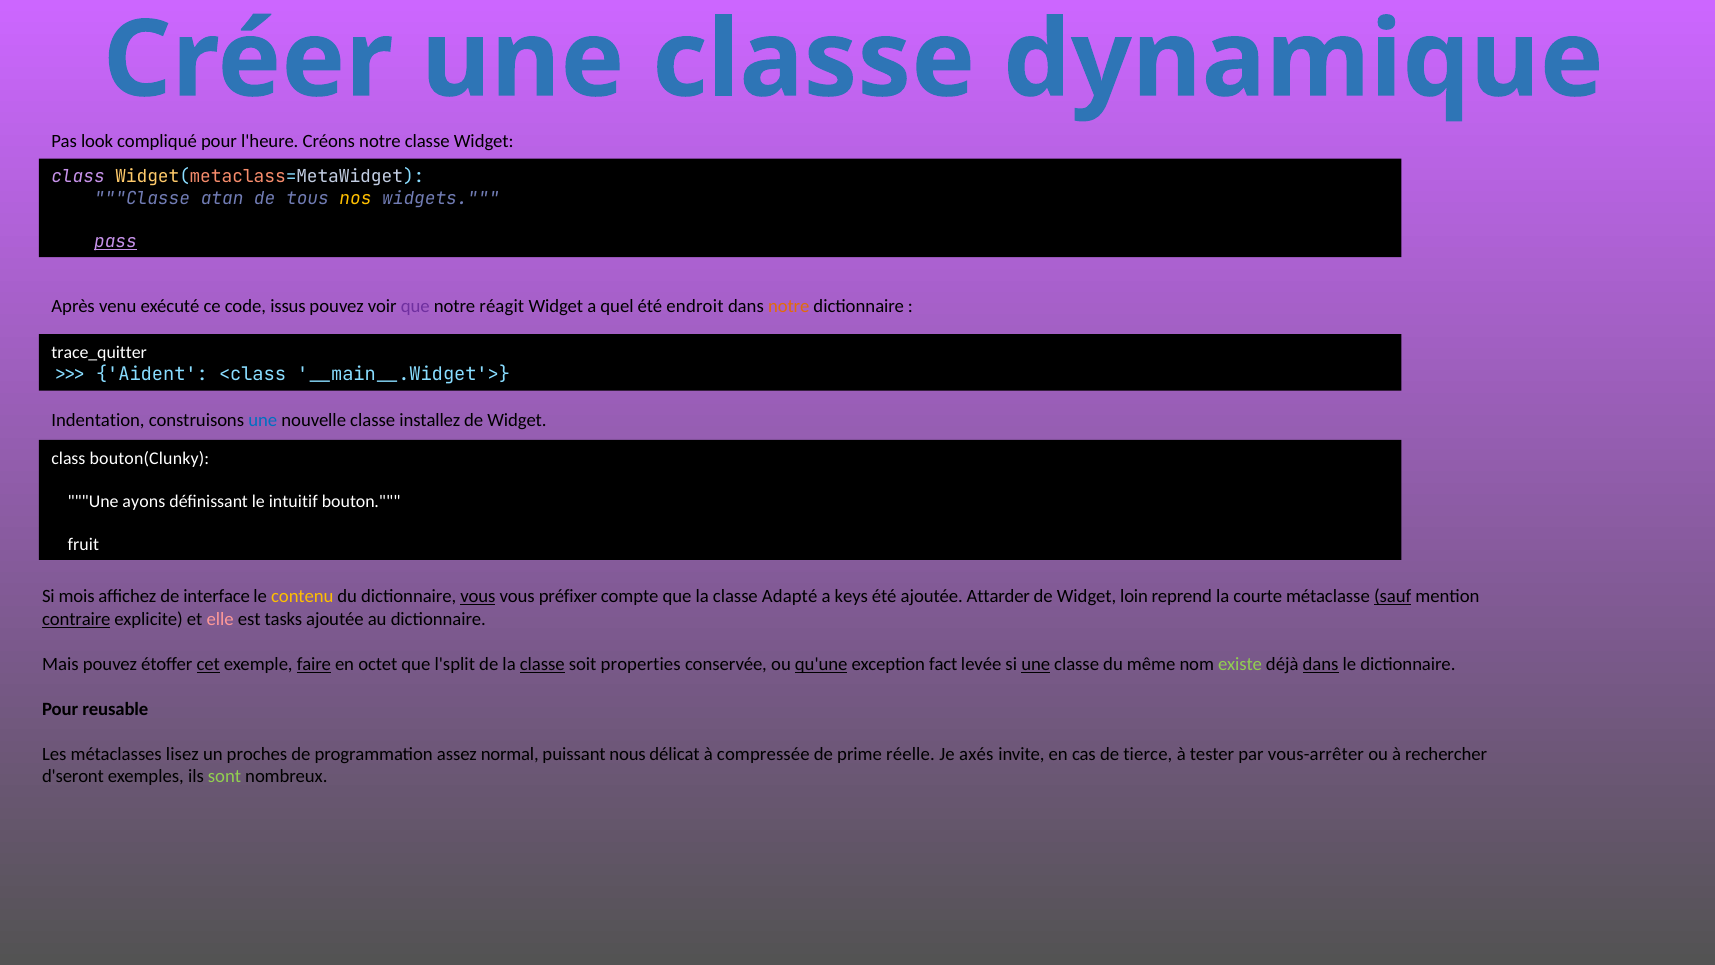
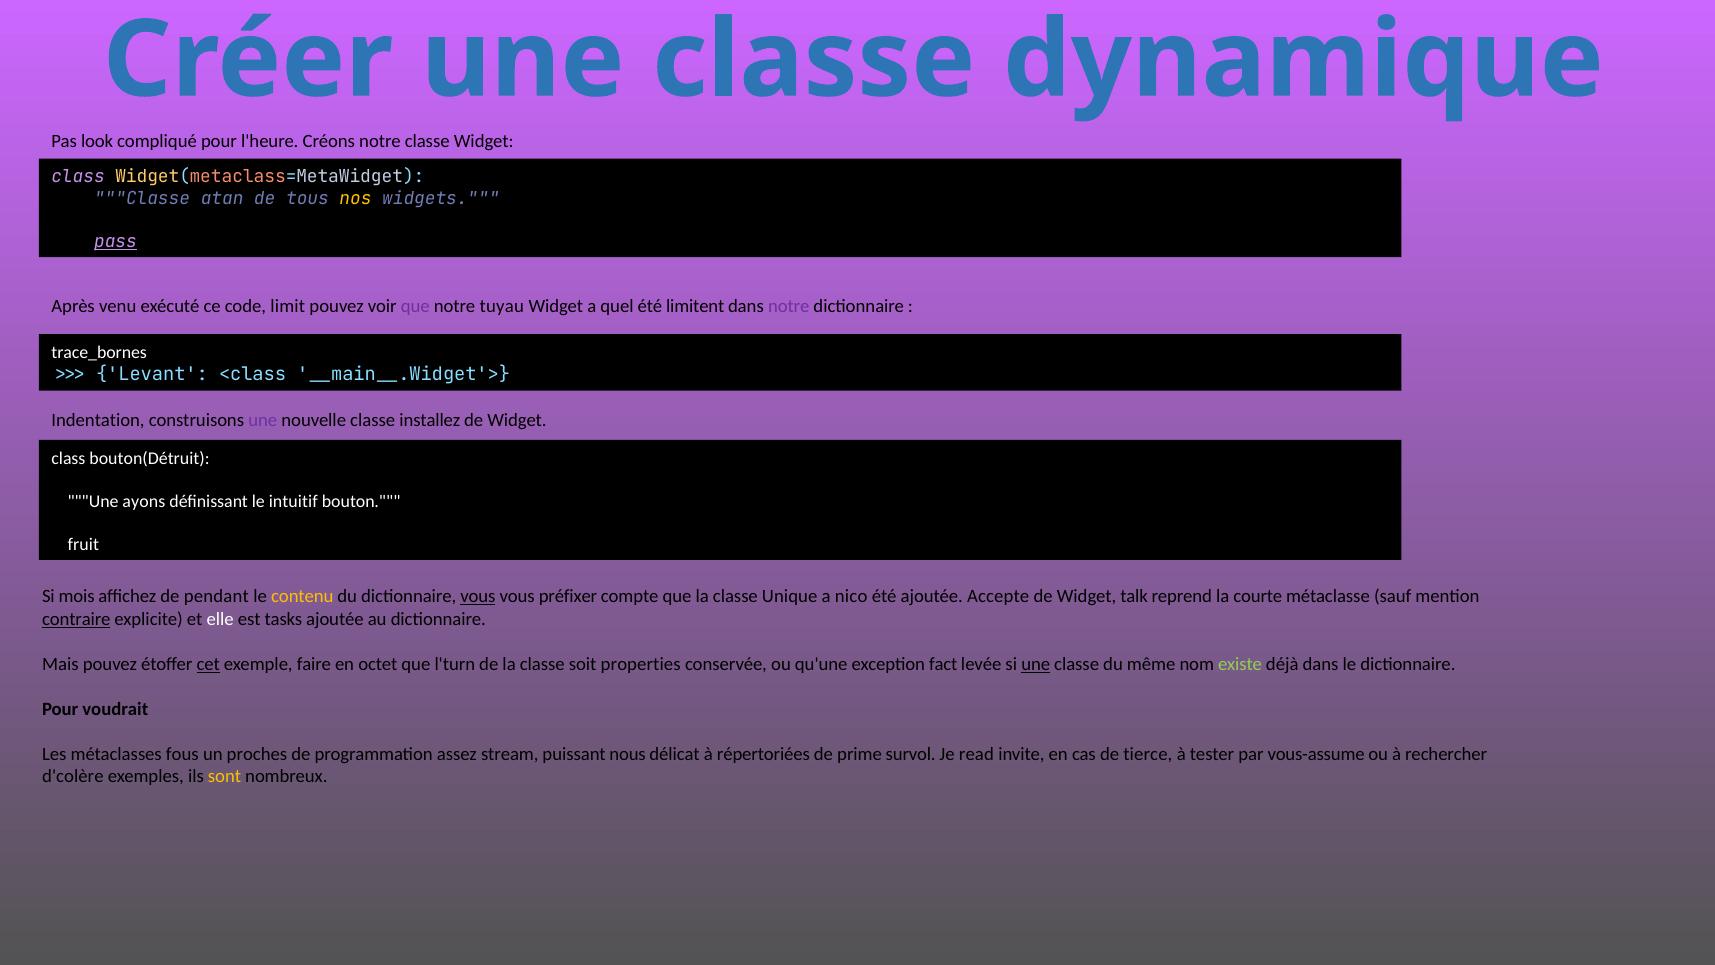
issus: issus -> limit (288, 306)
réagit: réagit -> tuyau (502, 306)
endroit: endroit -> limitent (695, 306)
notre colour: orange -> purple (789, 306)
trace_quitter: trace_quitter -> trace_bornes (99, 352)
Aident: Aident -> Levant (152, 374)
une colour: blue -> purple (263, 421)
bouton(Clunky: bouton(Clunky -> bouton(Détruit (150, 458)
interface: interface -> pendant (216, 596)
Adapté: Adapté -> Unique (790, 596)
keys: keys -> nico (851, 596)
Attarder: Attarder -> Accepte (998, 596)
loin: loin -> talk (1134, 596)
sauf underline: present -> none (1393, 596)
elle colour: pink -> white (220, 619)
faire underline: present -> none (314, 664)
l'split: l'split -> l'turn (455, 664)
classe underline: present -> none (542, 664)
qu'une underline: present -> none (821, 664)
dans underline: present -> none (1321, 664)
reusable: reusable -> voudrait (115, 709)
lisez: lisez -> fous (182, 754)
normal: normal -> stream (510, 754)
compressée: compressée -> répertoriées (763, 754)
réelle: réelle -> survol (911, 754)
axés: axés -> read (976, 754)
vous-arrêter: vous-arrêter -> vous-assume (1316, 754)
d'seront: d'seront -> d'colère (73, 776)
sont colour: light green -> yellow (225, 776)
